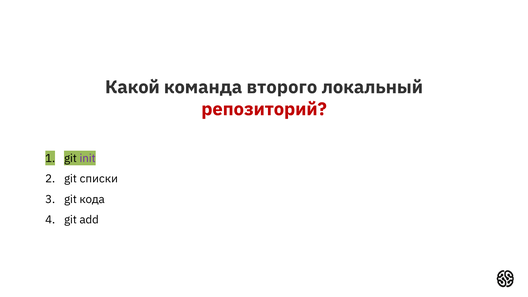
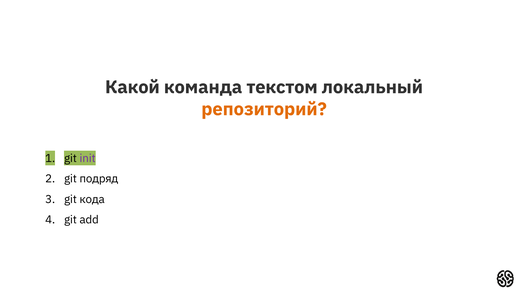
второго: второго -> текстом (282, 87)
репозиторий colour: red -> orange (264, 109)
списки: списки -> подряд (99, 179)
